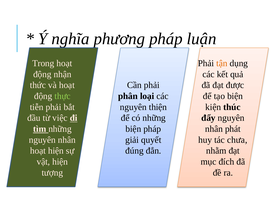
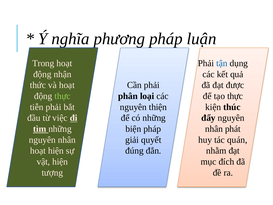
tận colour: orange -> blue (222, 63)
tạo biện: biện -> thực (235, 96)
chưa: chưa -> quán (237, 140)
